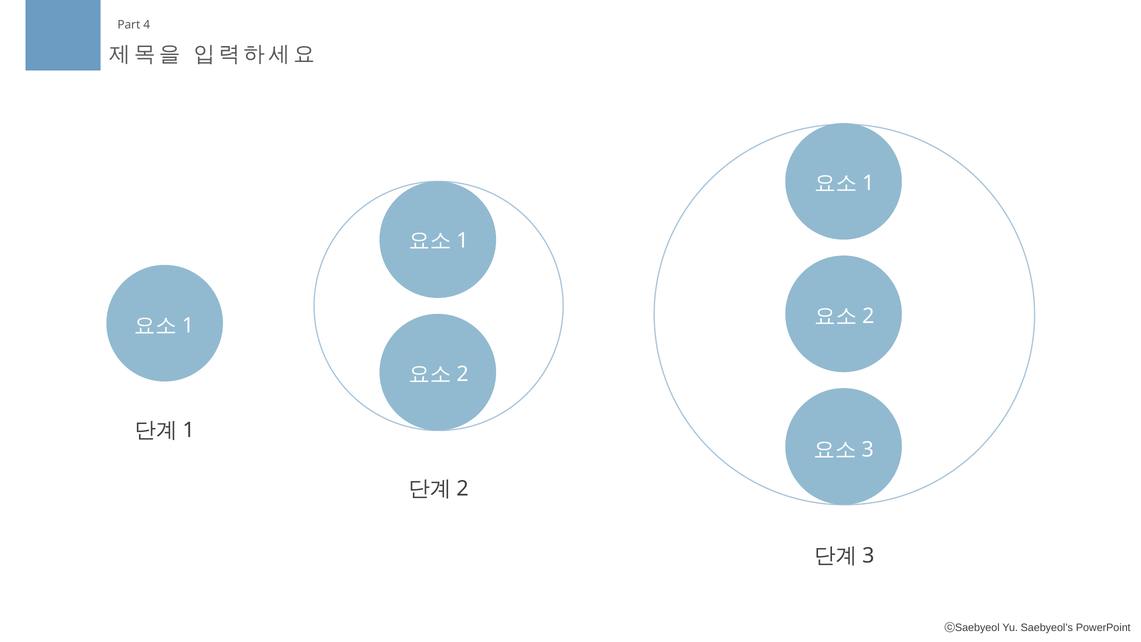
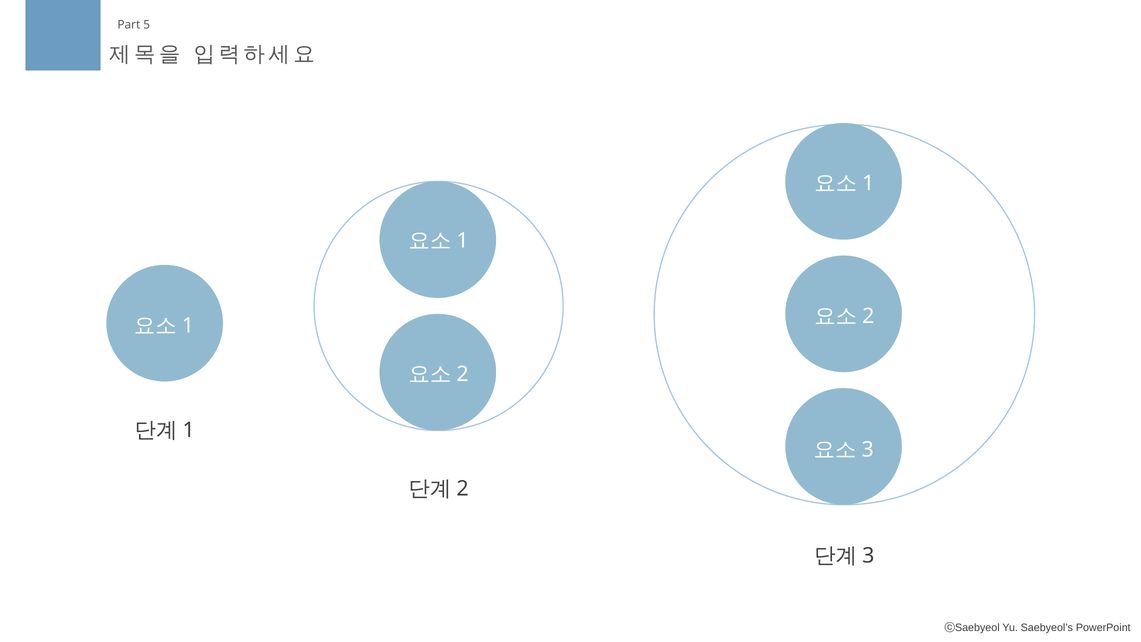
4: 4 -> 5 (147, 25)
